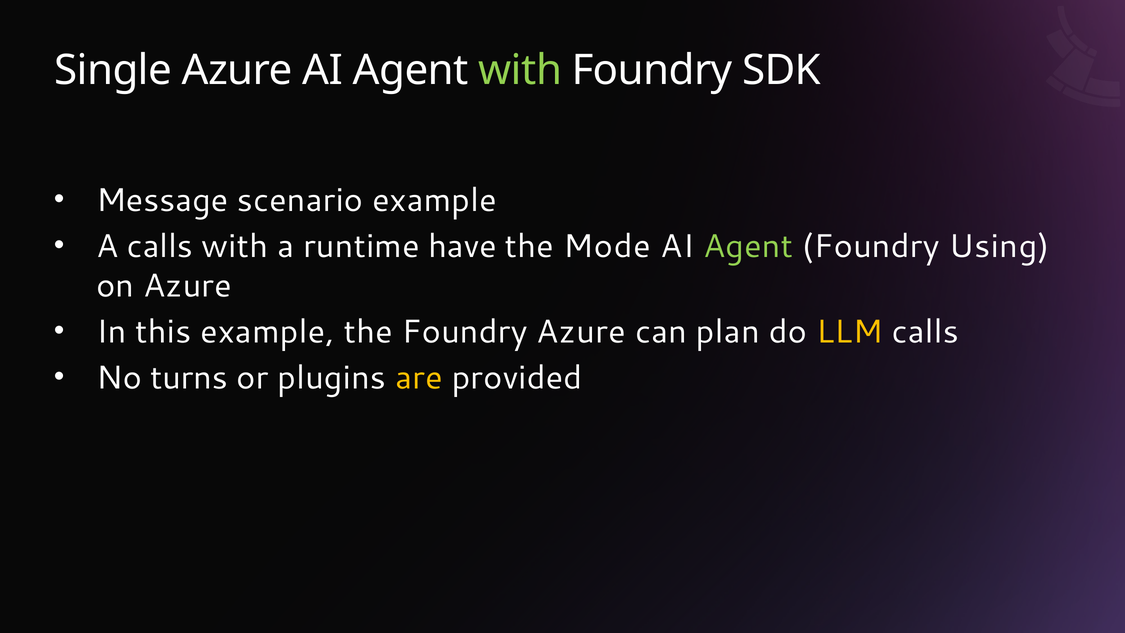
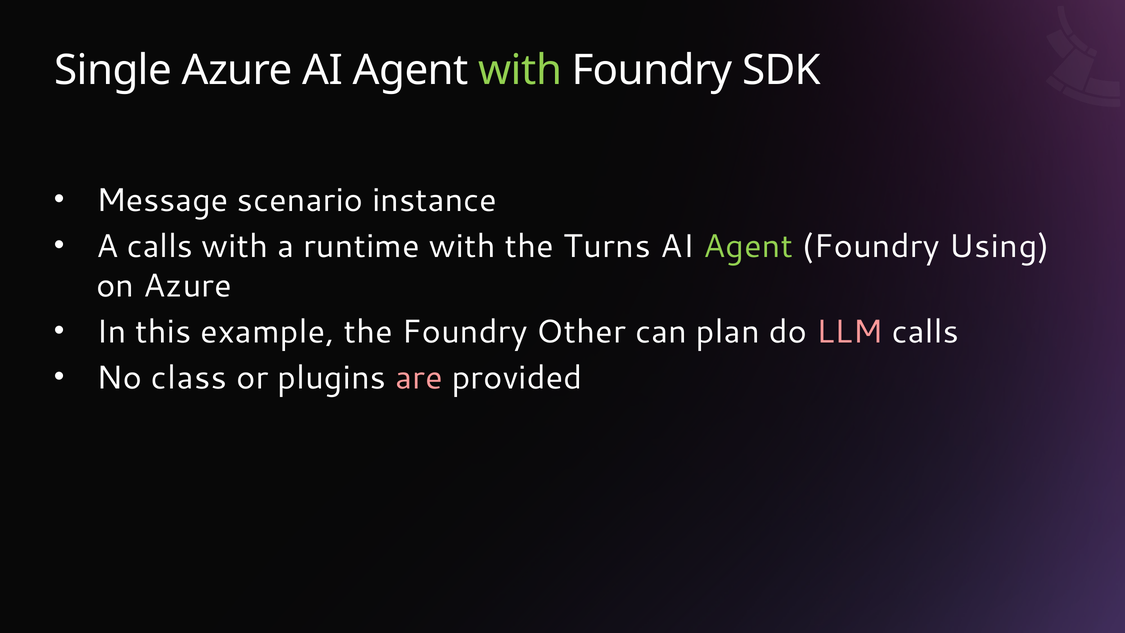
scenario example: example -> instance (435, 200)
runtime have: have -> with (462, 246)
Mode: Mode -> Turns (607, 246)
Foundry Azure: Azure -> Other (581, 332)
LLM colour: yellow -> pink (850, 332)
turns: turns -> class (189, 378)
are colour: yellow -> pink (419, 378)
